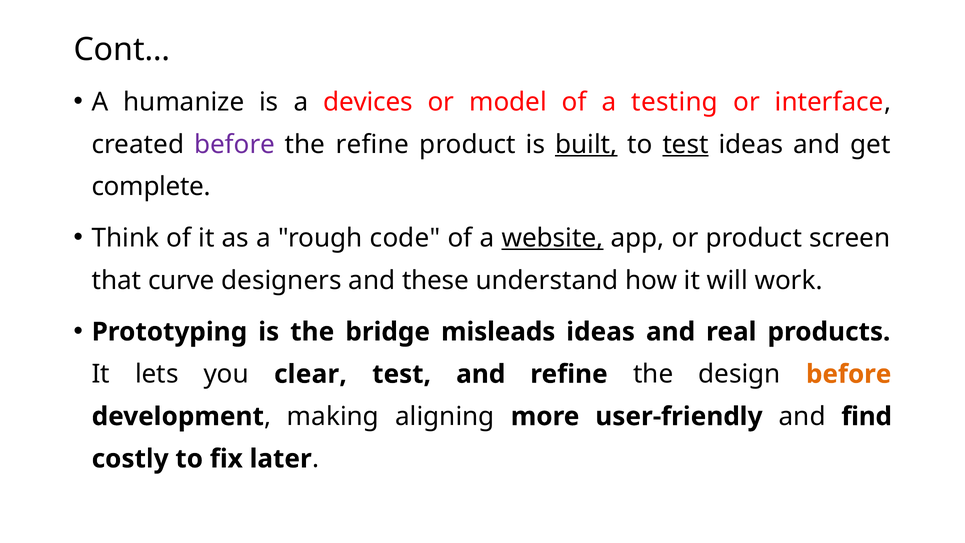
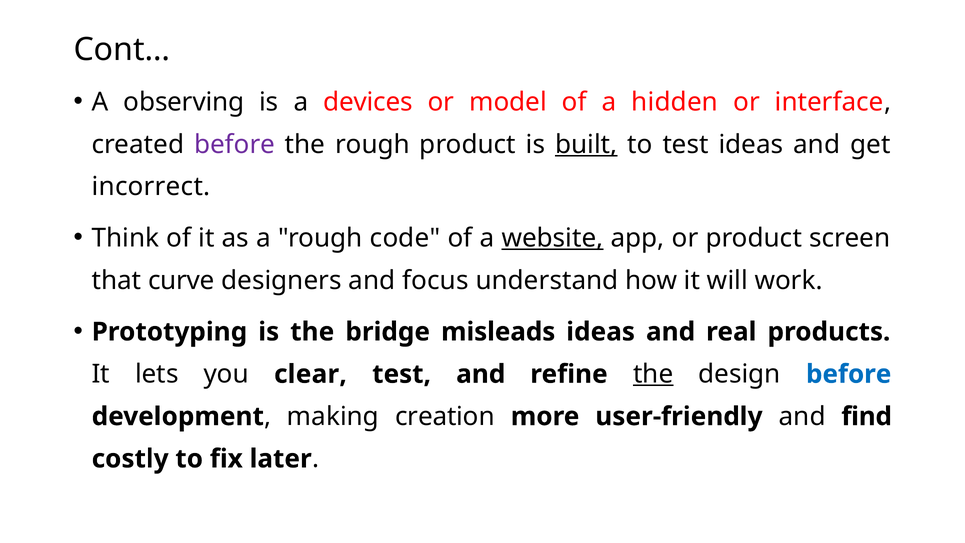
humanize: humanize -> observing (184, 102)
testing: testing -> hidden (675, 102)
the refine: refine -> rough (372, 144)
test underline: present -> none (686, 144)
complete: complete -> incorrect (151, 187)
these: these -> focus (435, 280)
the underline: none -> present (653, 374)
before colour: orange -> blue (849, 374)
aligning: aligning -> creation (445, 416)
